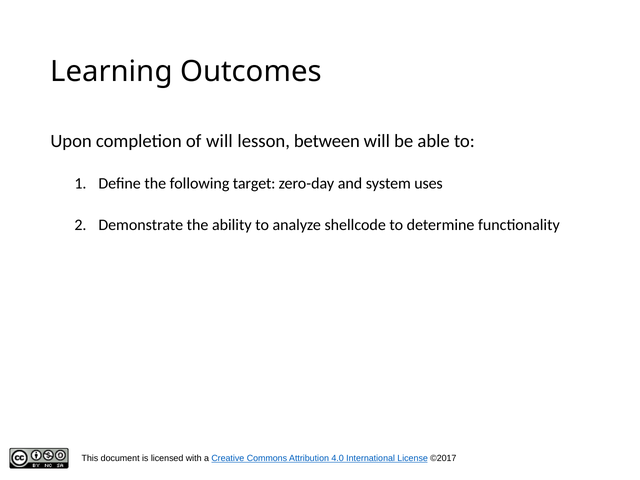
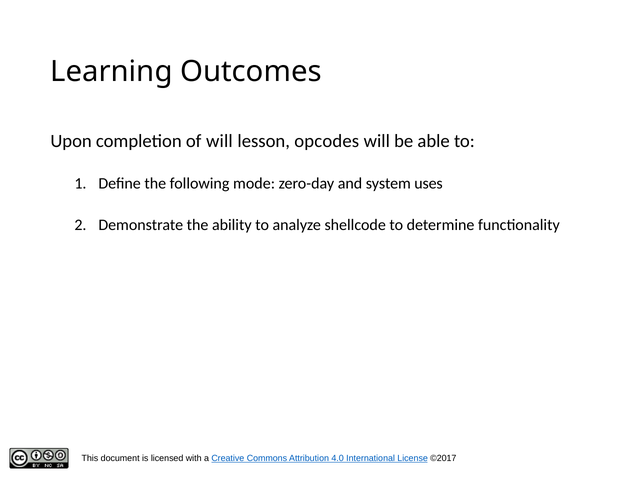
between: between -> opcodes (327, 141)
target: target -> mode (254, 184)
